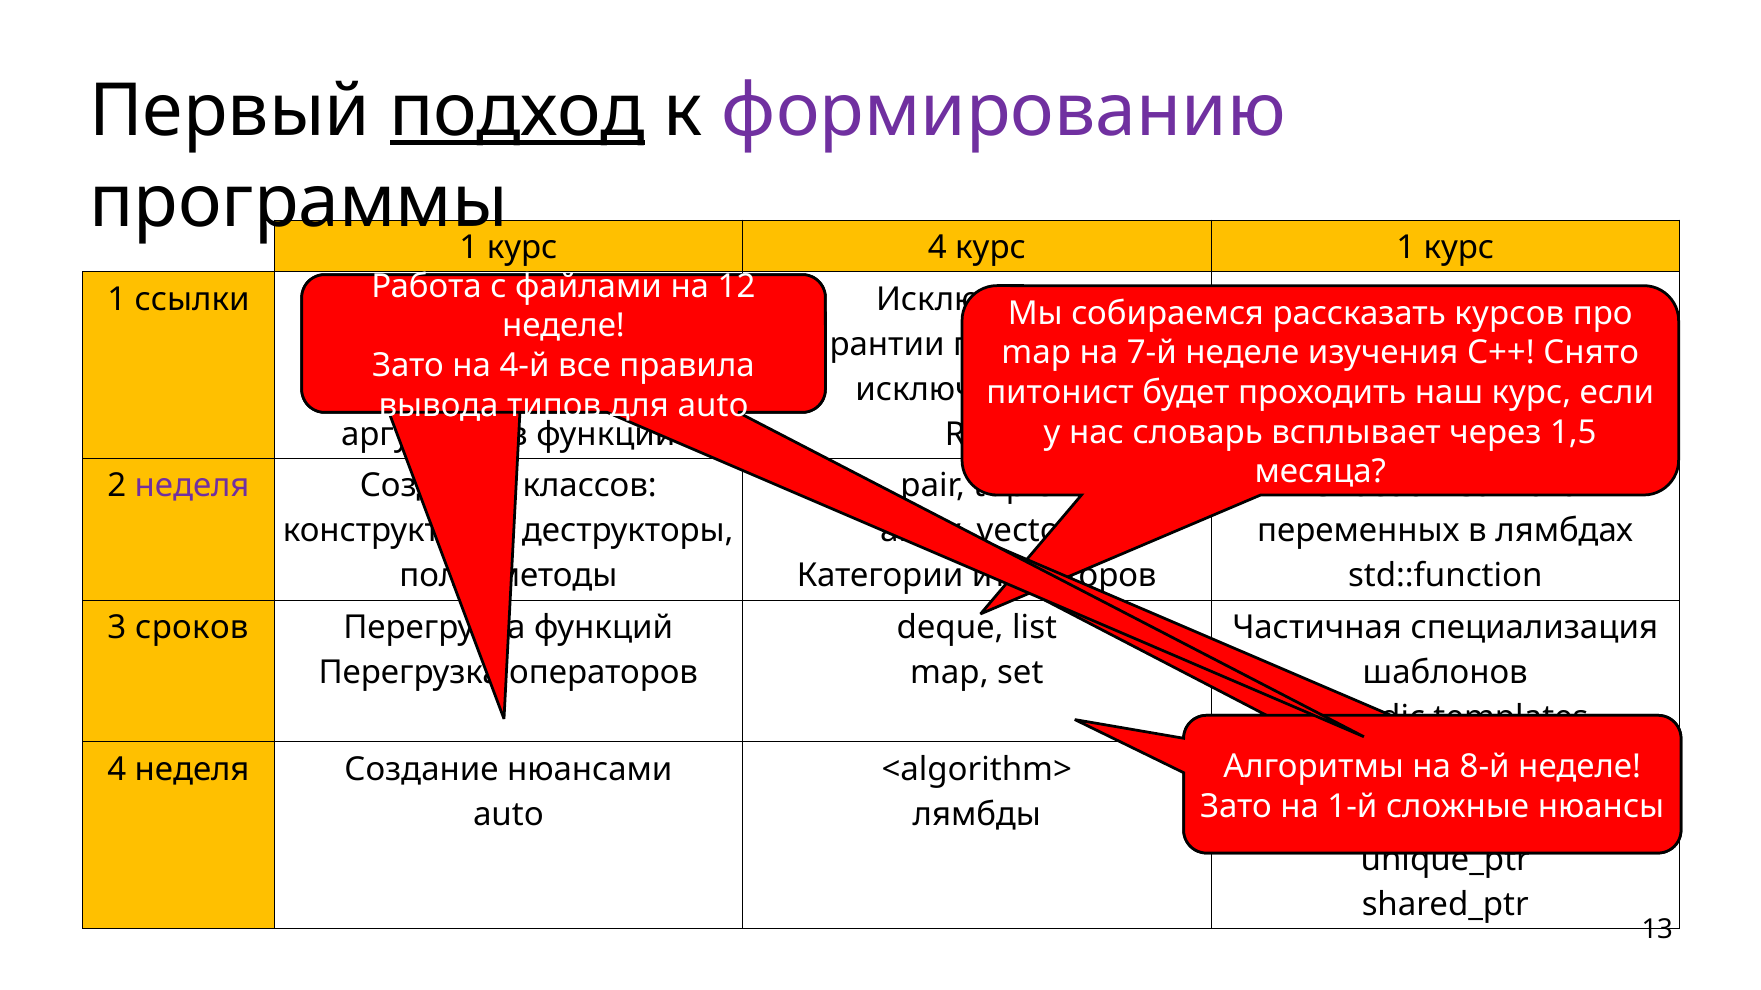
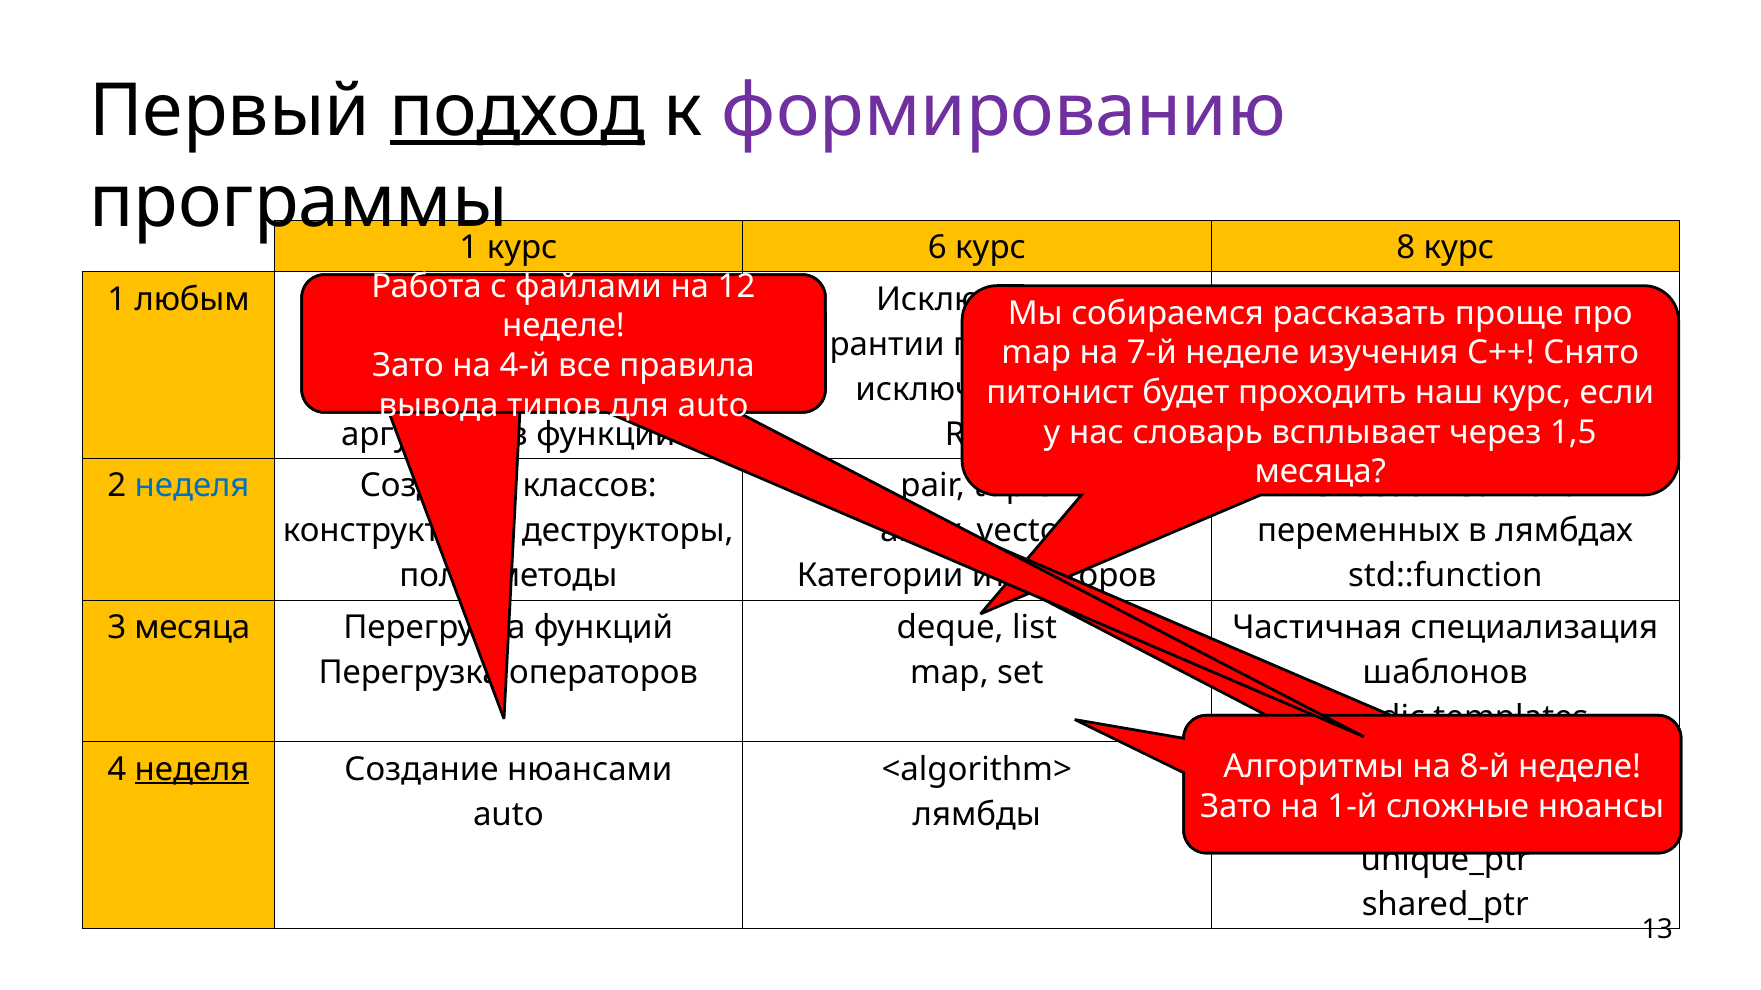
курс 4: 4 -> 6 (937, 248)
1: 1 -> 8 (1406, 248)
1 ссылки: ссылки -> любым (192, 300)
курсов: курсов -> проще (1509, 314)
неделя colour: purple -> blue (192, 486)
3 сроков: сроков -> месяца (192, 628)
неделя underline: none -> present (192, 770)
